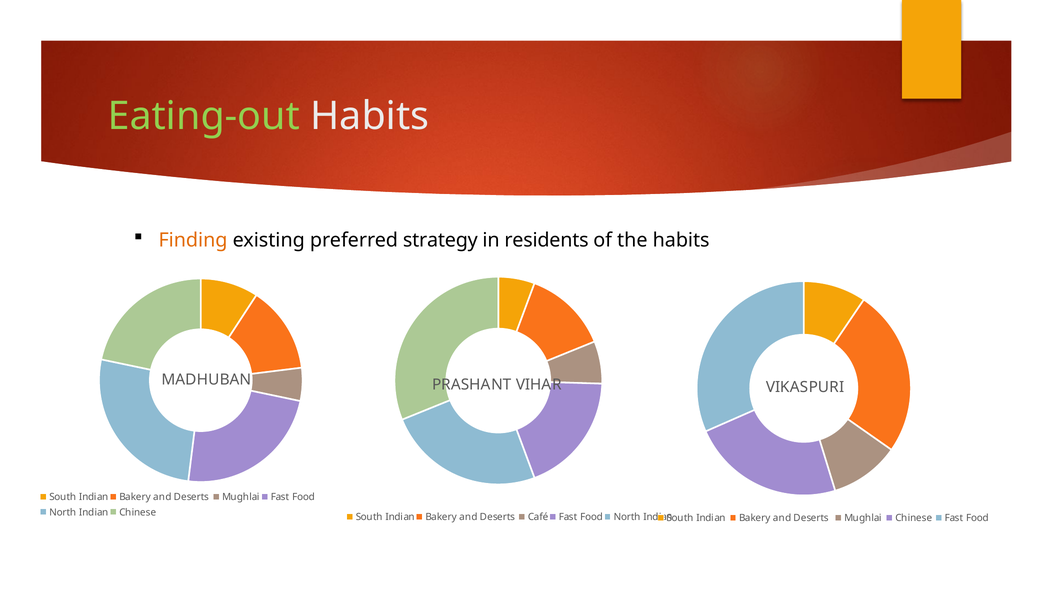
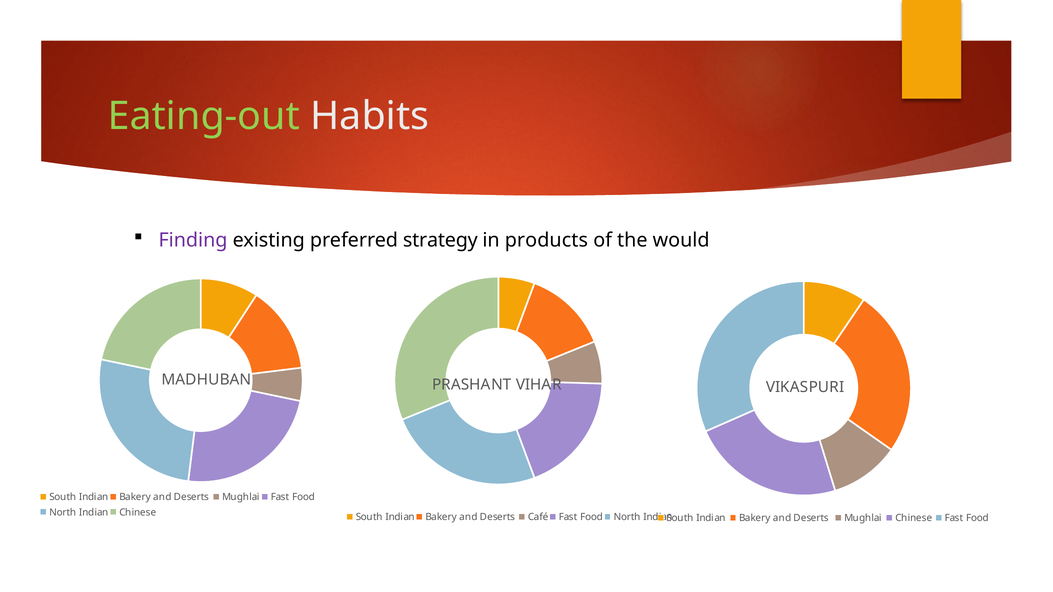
Finding colour: orange -> purple (193, 241)
residents: residents -> products (546, 241)
the habits: habits -> would (681, 241)
